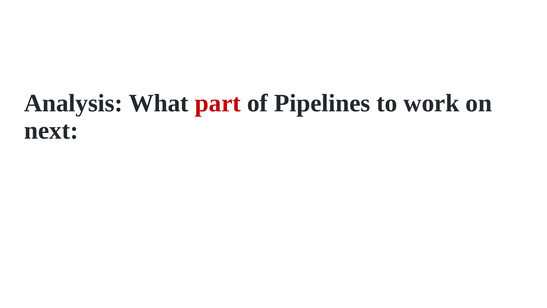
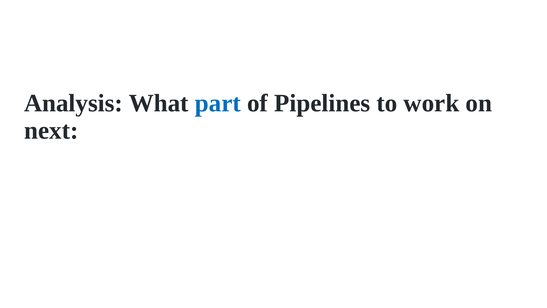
part colour: red -> blue (218, 103)
